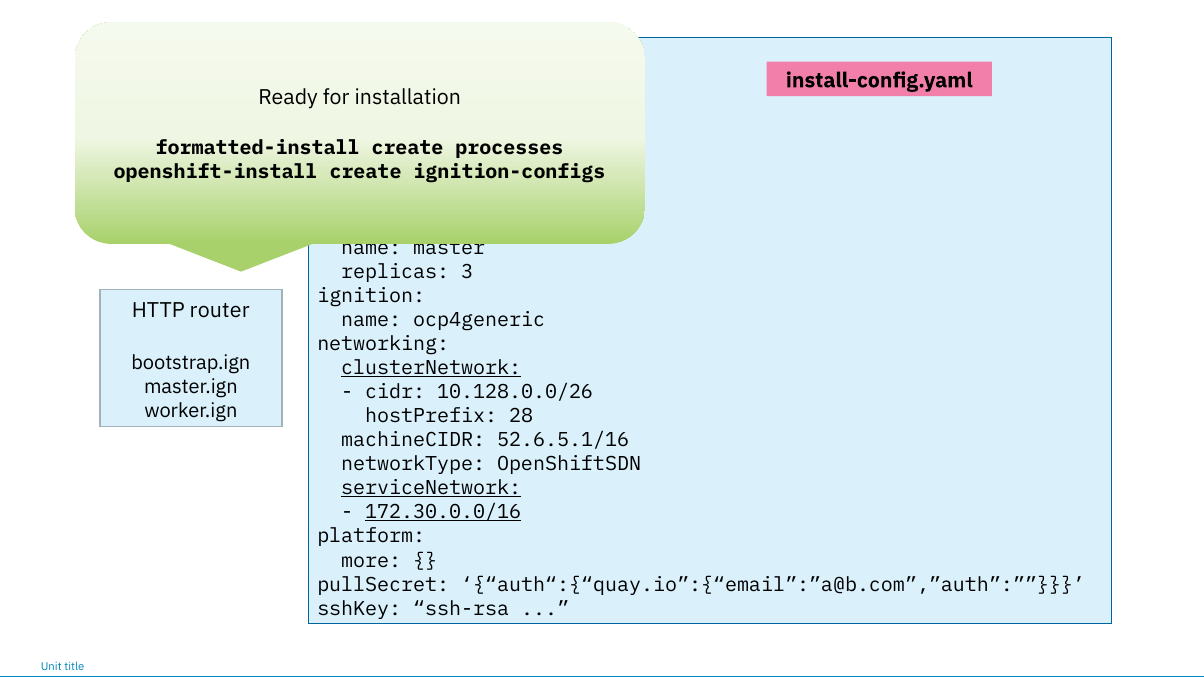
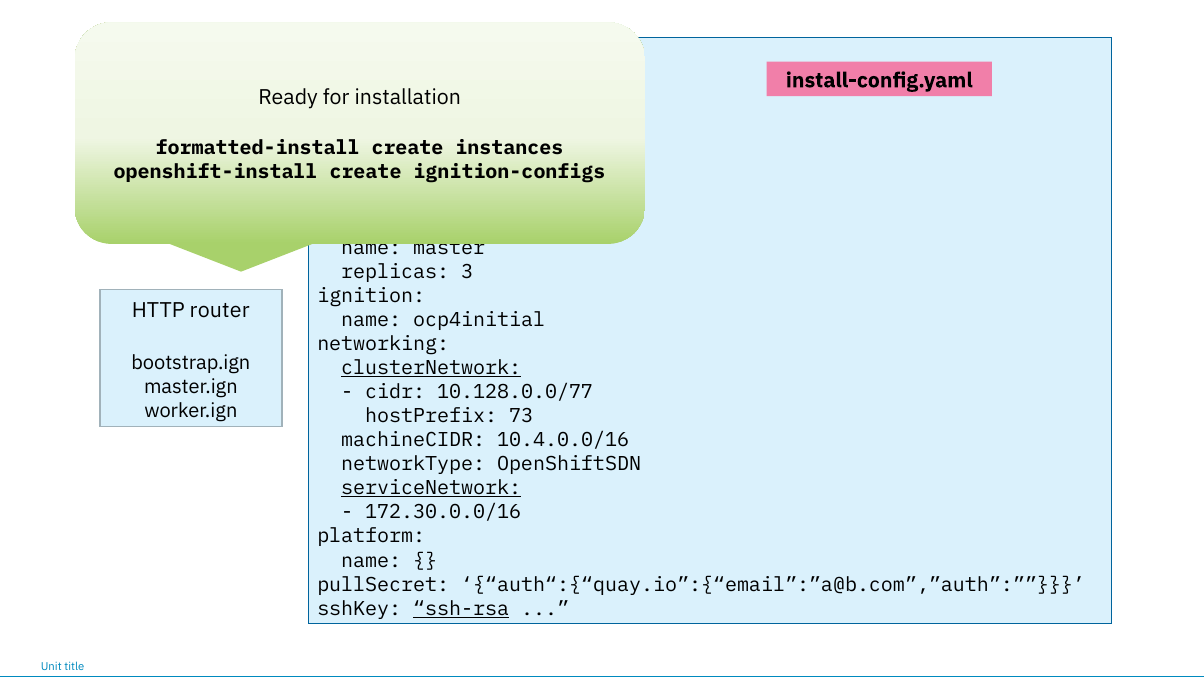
processes: processes -> instances (509, 148)
ocp4generic: ocp4generic -> ocp4initial (479, 320)
10.128.0.0/26: 10.128.0.0/26 -> 10.128.0.0/77 (515, 392)
28: 28 -> 73 (521, 416)
52.6.5.1/16: 52.6.5.1/16 -> 10.4.0.0/16 (563, 440)
172.30.0.0/16 underline: present -> none (443, 512)
more: more -> name (371, 561)
ssh-rsa underline: none -> present (461, 609)
